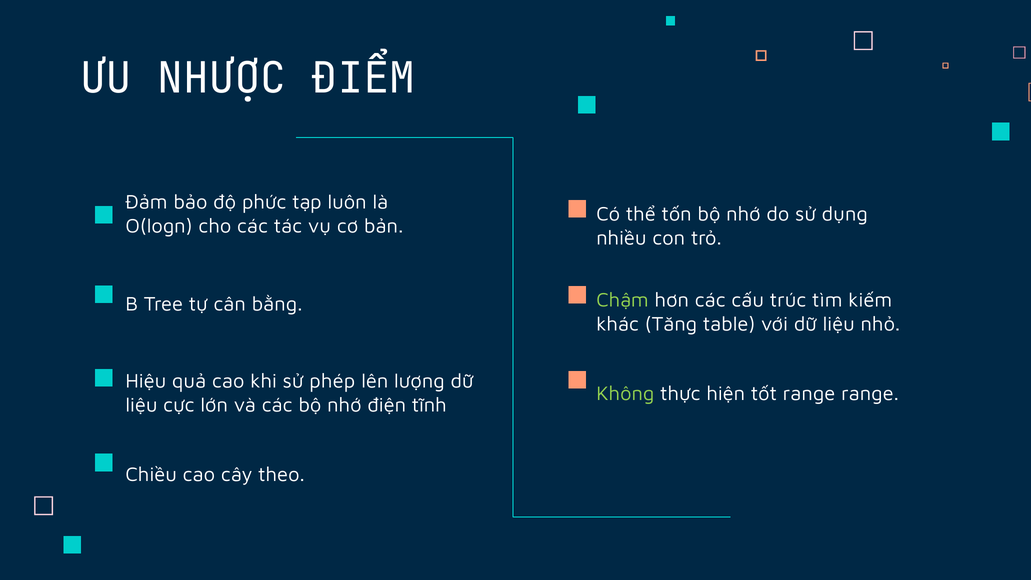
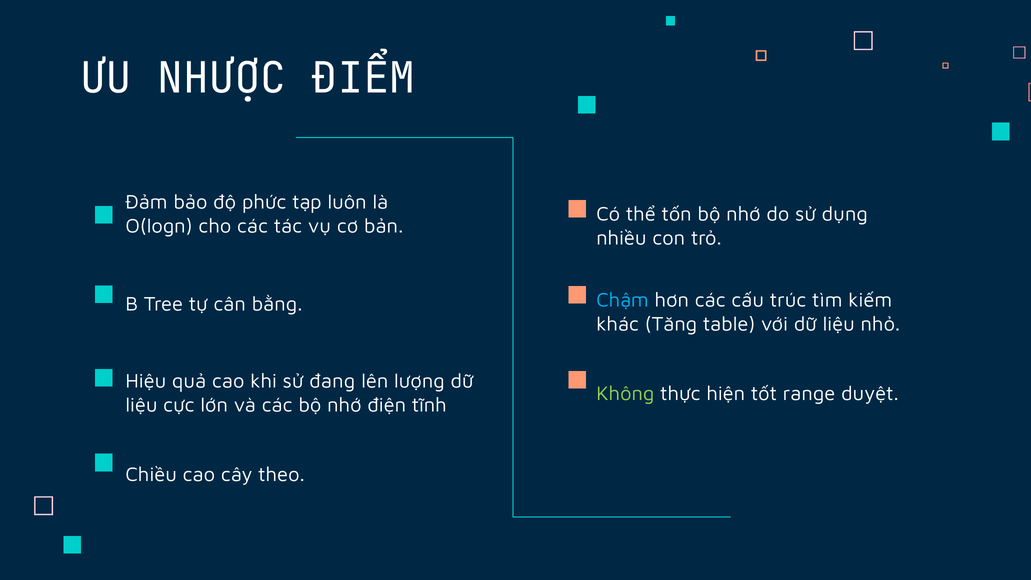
Chậm colour: light green -> light blue (622, 300)
phép: phép -> đang (332, 381)
range range: range -> duyệt (870, 394)
